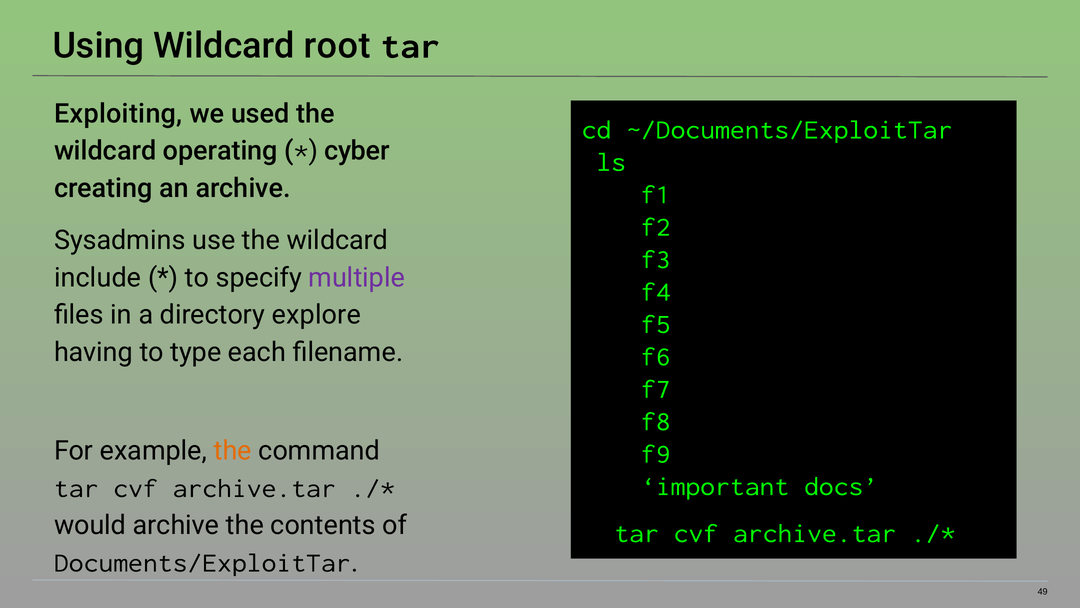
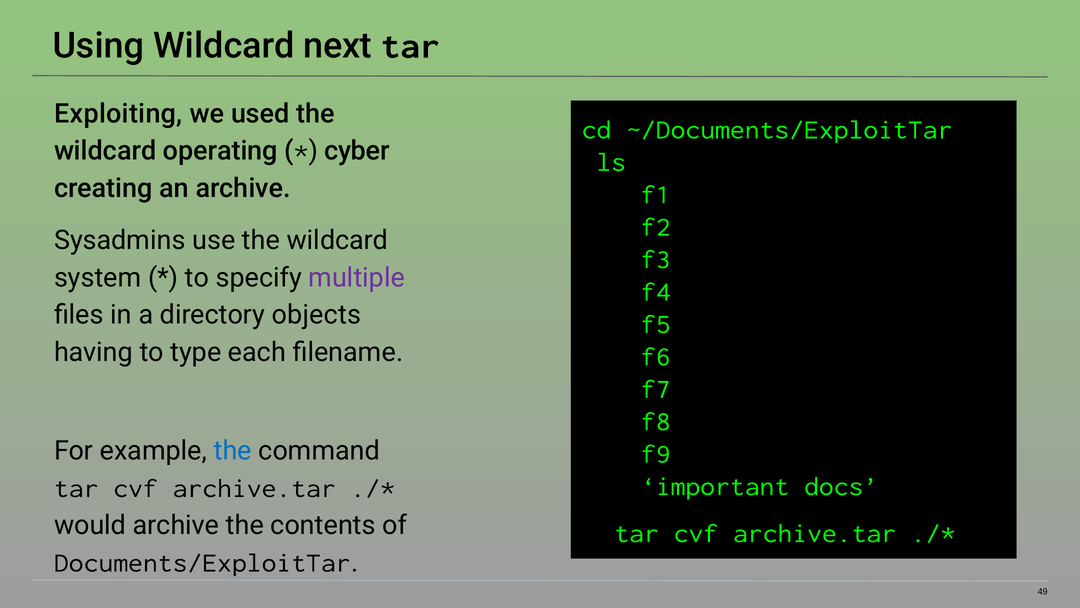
root: root -> next (338, 46)
include: include -> system (98, 277)
explore: explore -> objects (316, 315)
the colour: orange -> blue (233, 450)
